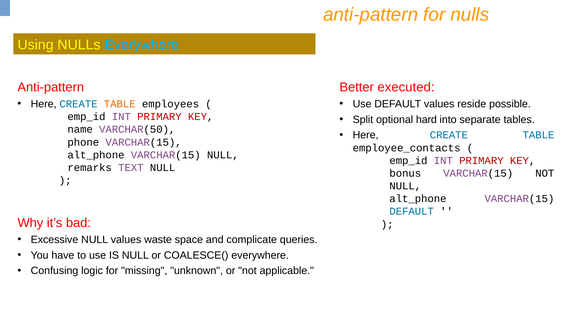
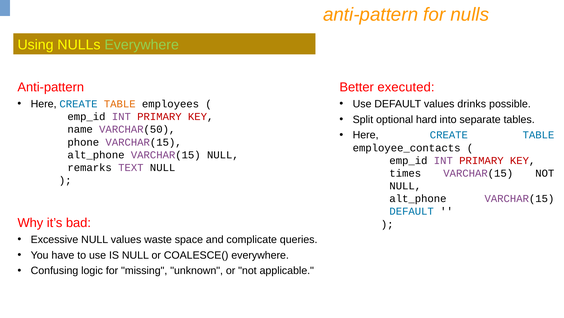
Everywhere colour: light blue -> light green (142, 45)
reside: reside -> drinks (472, 104)
bonus: bonus -> times (405, 173)
